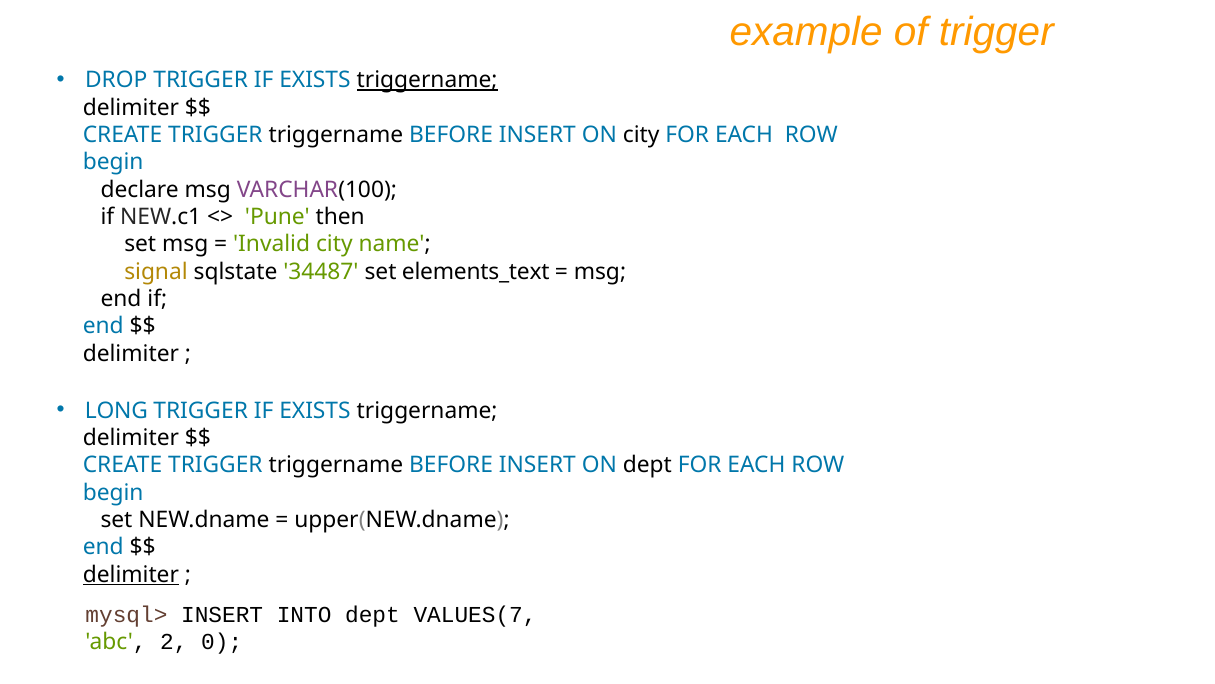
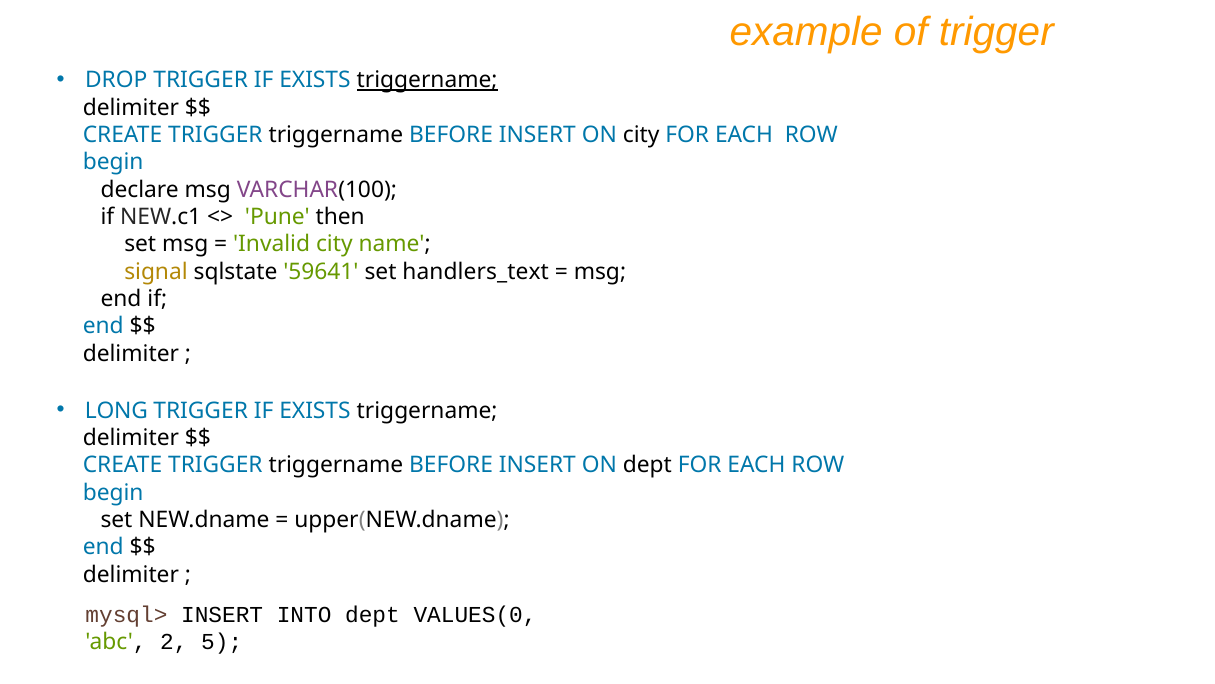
34487: 34487 -> 59641 (321, 271)
elements_text: elements_text -> handlers_text (476, 271)
delimiter underline: present -> none (131, 574)
VALUES(7: VALUES(7 -> VALUES(0 (475, 614)
0: 0 -> 5 (222, 642)
